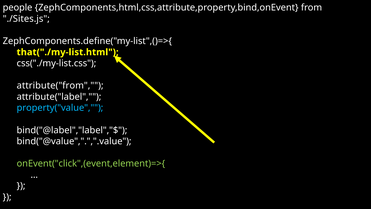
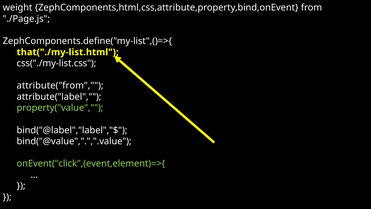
people: people -> weight (18, 8)
./Sites.js: ./Sites.js -> ./Page.js (26, 19)
property("value colour: light blue -> light green (60, 108)
